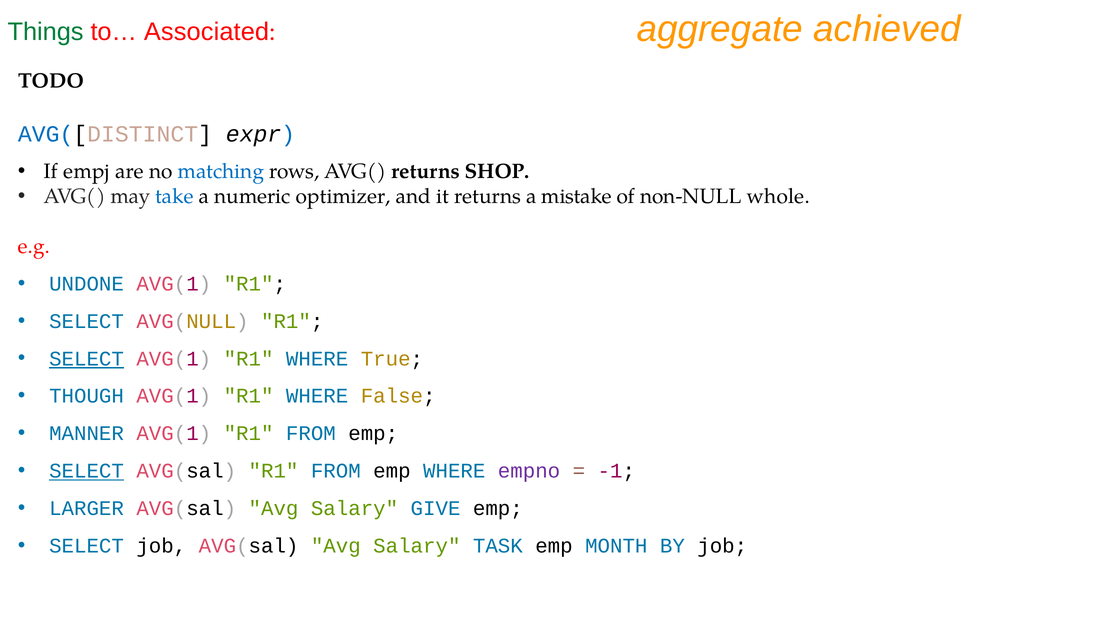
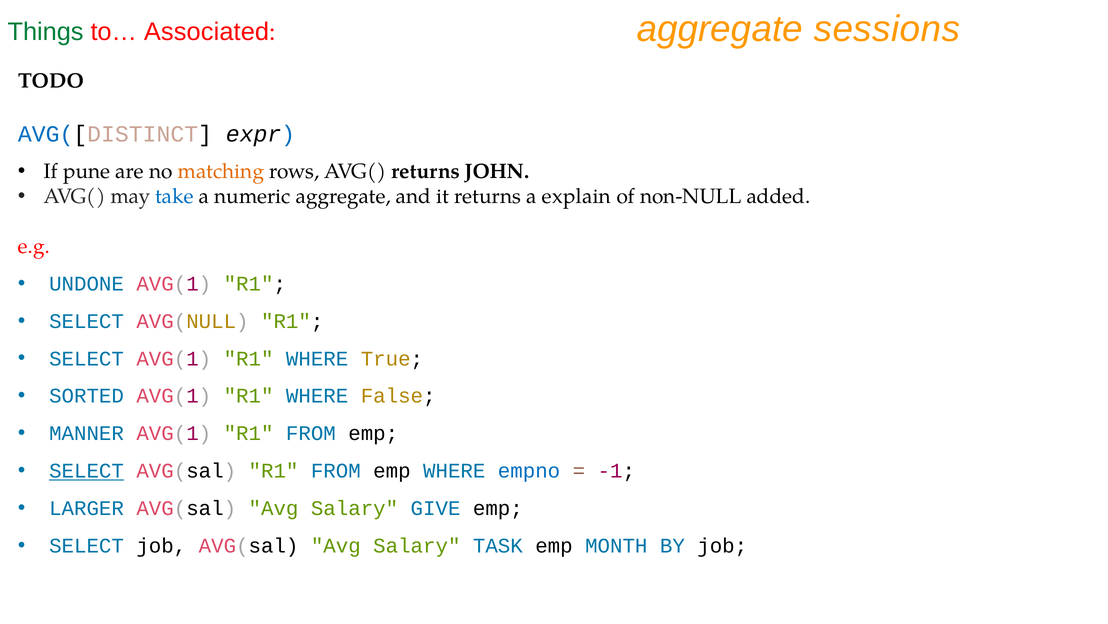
achieved: achieved -> sessions (887, 29)
empj: empj -> pune (87, 171)
matching colour: blue -> orange (221, 171)
SHOP: SHOP -> JOHN (497, 171)
numeric optimizer: optimizer -> aggregate (343, 196)
mistake: mistake -> explain (576, 196)
whole: whole -> added (778, 196)
SELECT underline: present -> none (87, 358)
THOUGH: THOUGH -> SORTED (87, 396)
empno colour: purple -> blue (529, 470)
